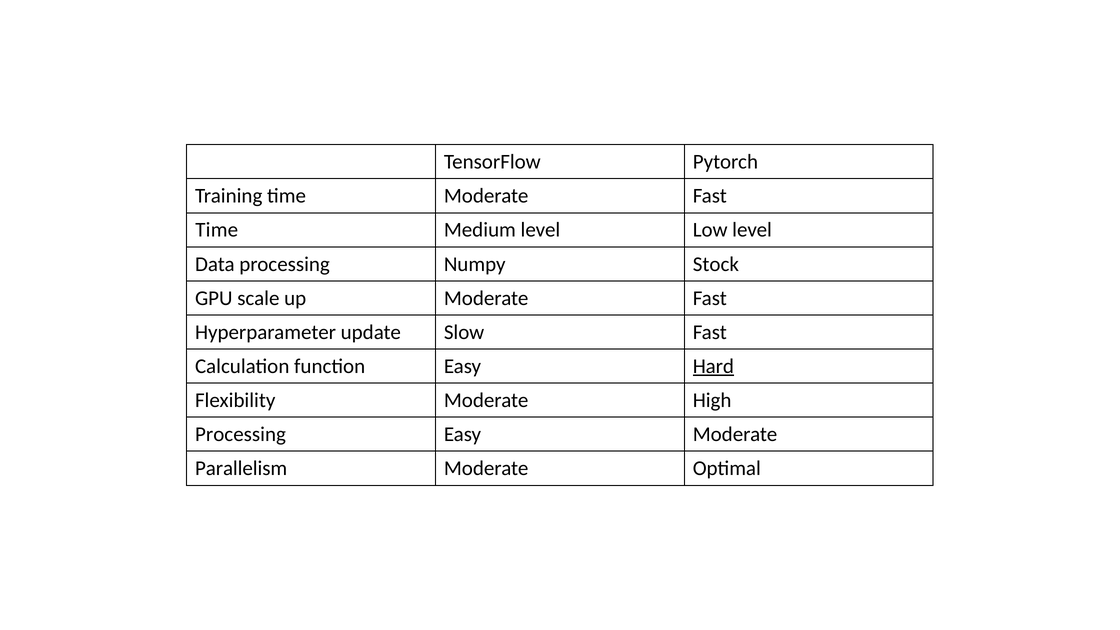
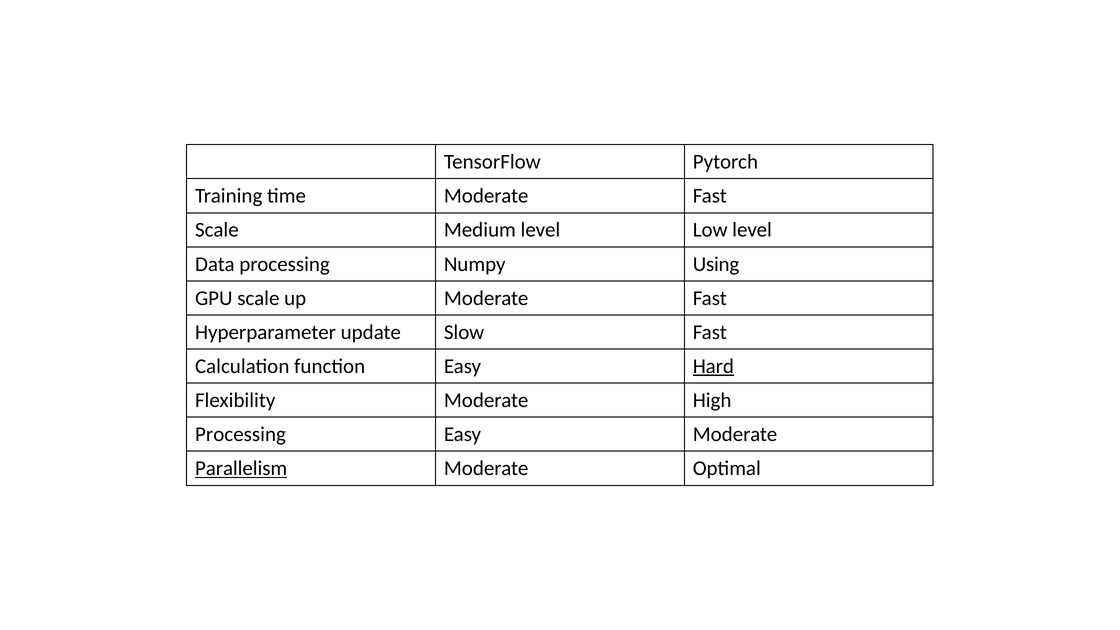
Time: Time -> Scale (217, 230)
Stock: Stock -> Using (716, 264)
Parallelism underline: none -> present (241, 468)
